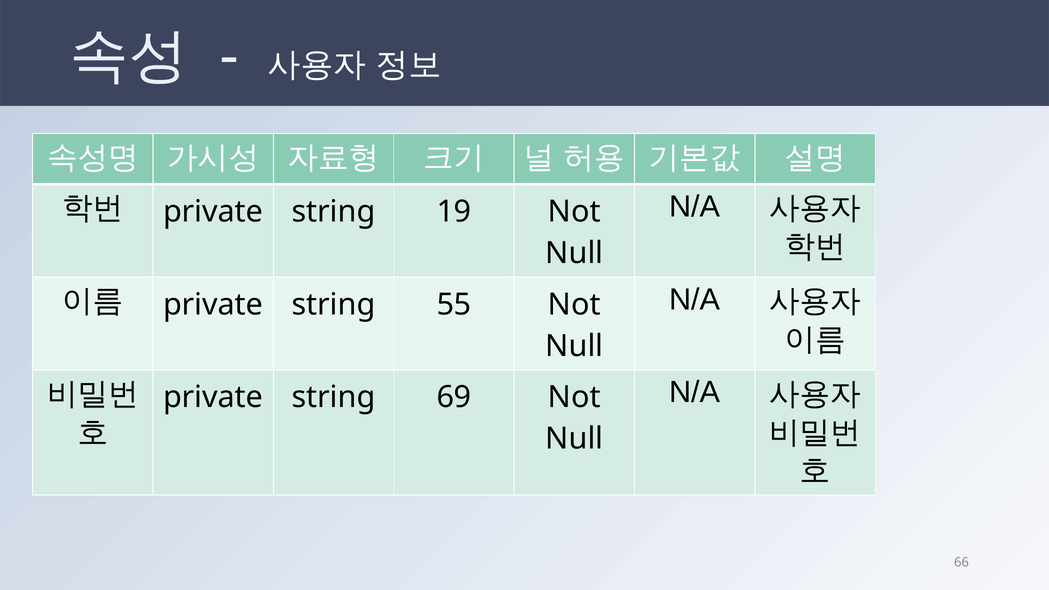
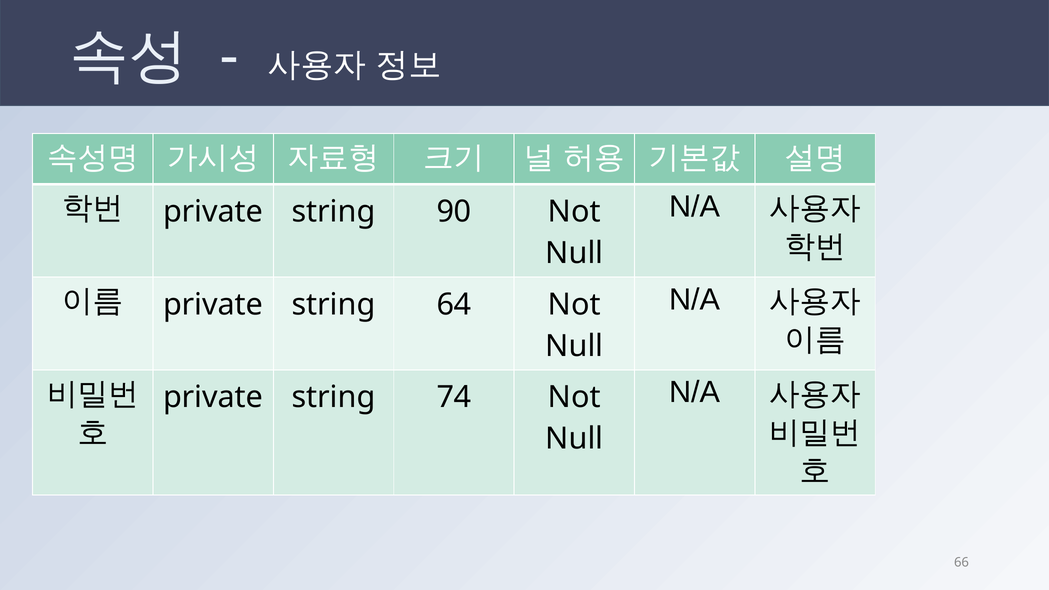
19: 19 -> 90 (454, 212)
55: 55 -> 64 (454, 305)
69: 69 -> 74 (454, 397)
